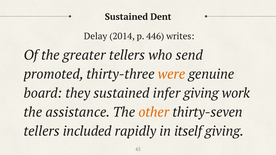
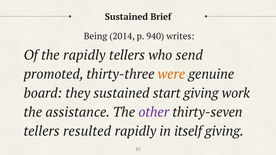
Dent: Dent -> Brief (161, 17)
Delay: Delay -> Being (96, 36)
446: 446 -> 940 (155, 36)
the greater: greater -> rapidly (84, 55)
infer: infer -> start (167, 93)
other colour: orange -> purple (154, 112)
included: included -> resulted (87, 131)
